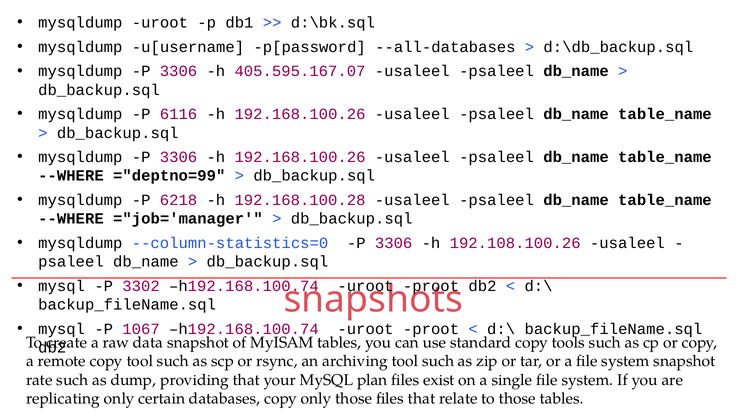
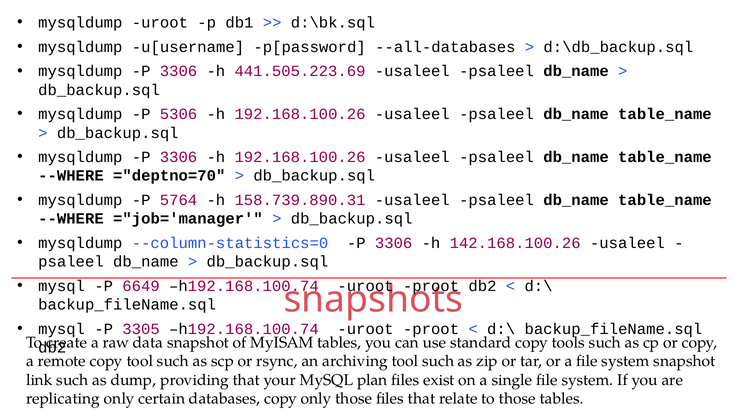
405.595.167.07: 405.595.167.07 -> 441.505.223.69 (300, 71)
6116: 6116 -> 5306 (179, 114)
="deptno=99: ="deptno=99 -> ="deptno=70 (169, 176)
6218: 6218 -> 5764 (179, 200)
192.168.100.28: 192.168.100.28 -> 158.739.890.31 (300, 200)
192.108.100.26: 192.108.100.26 -> 142.168.100.26 (515, 243)
3302: 3302 -> 6649 (141, 286)
1067: 1067 -> 3305 (141, 329)
rate: rate -> link (39, 380)
